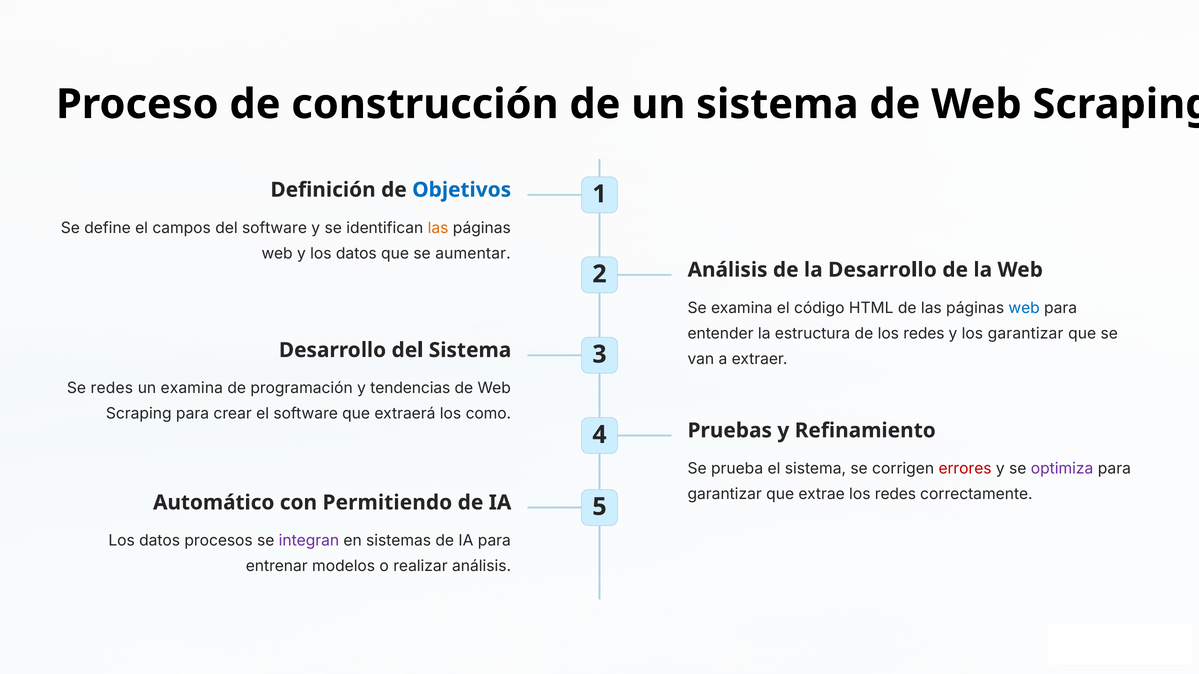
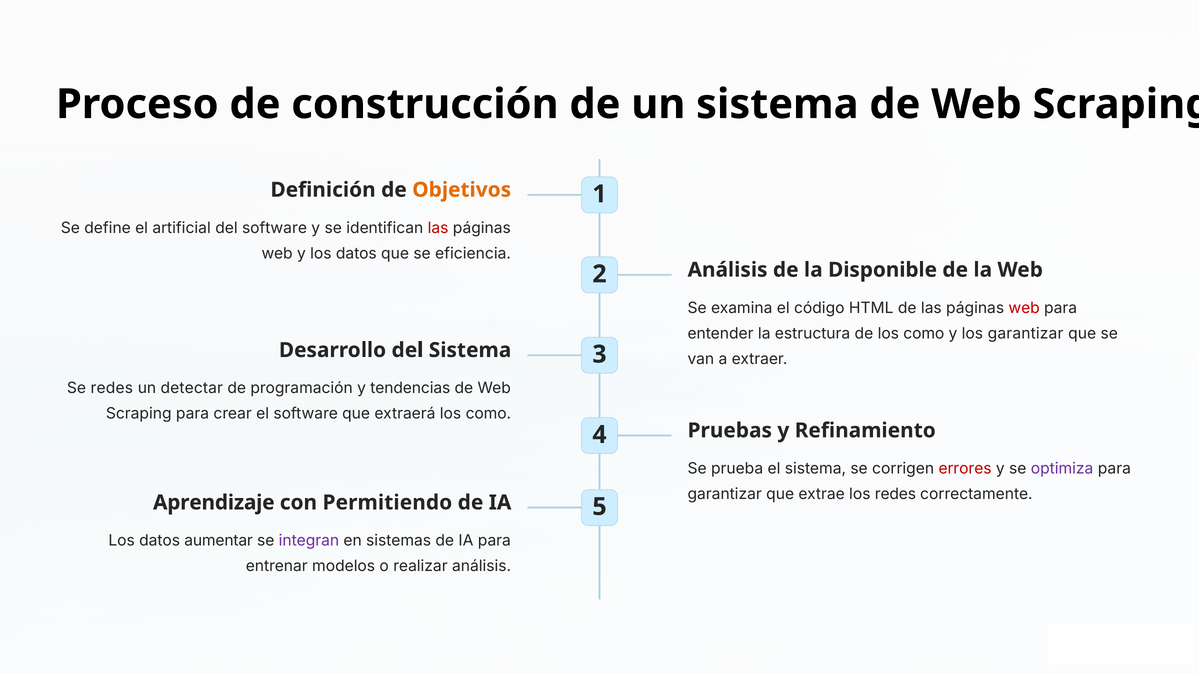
Objetivos colour: blue -> orange (462, 190)
campos: campos -> artificial (182, 228)
las colour: orange -> red (438, 228)
aumentar: aumentar -> eficiencia (473, 254)
la Desarrollo: Desarrollo -> Disponible (883, 270)
web colour: blue -> red (1024, 308)
de los redes: redes -> como (924, 334)
un examina: examina -> detectar (192, 389)
Automático: Automático -> Aprendizaje (214, 503)
procesos: procesos -> aumentar (219, 541)
